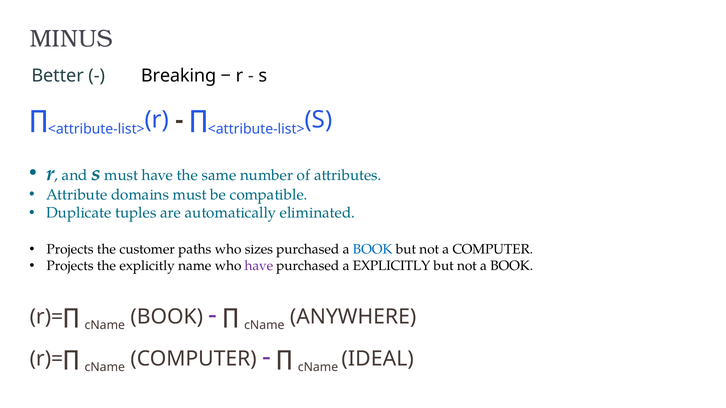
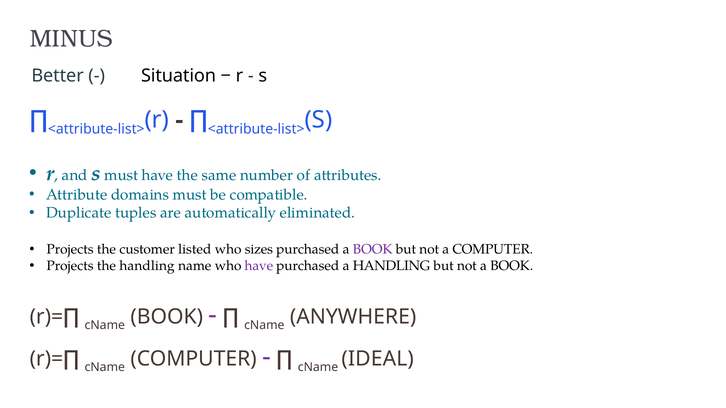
Breaking: Breaking -> Situation (179, 76)
paths: paths -> listed (195, 250)
BOOK colour: blue -> purple (373, 250)
the explicitly: explicitly -> handling (147, 266)
a EXPLICITLY: EXPLICITLY -> HANDLING (391, 266)
